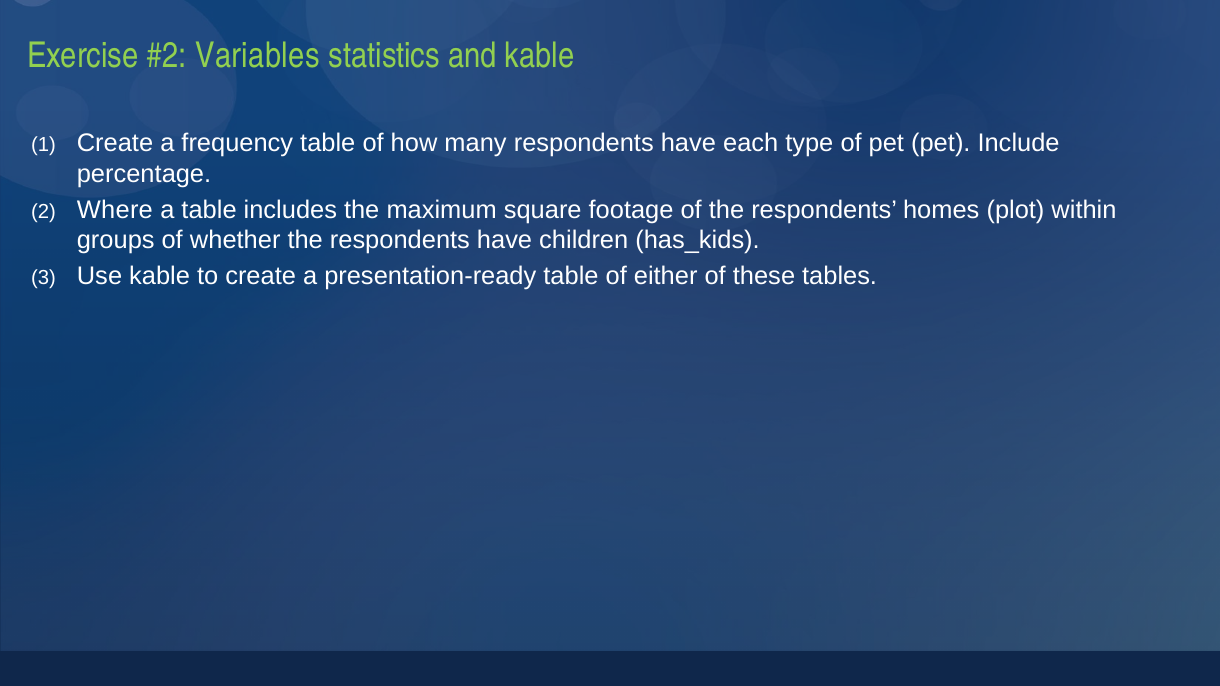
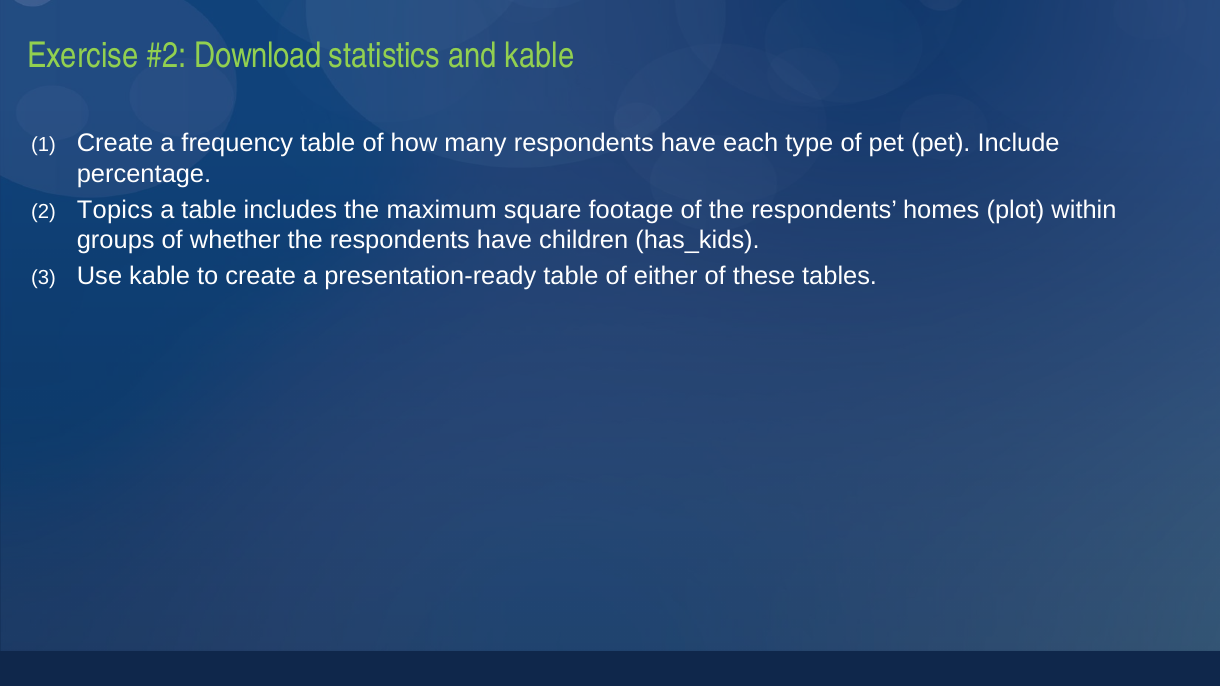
Variables: Variables -> Download (258, 56)
Where: Where -> Topics (115, 210)
